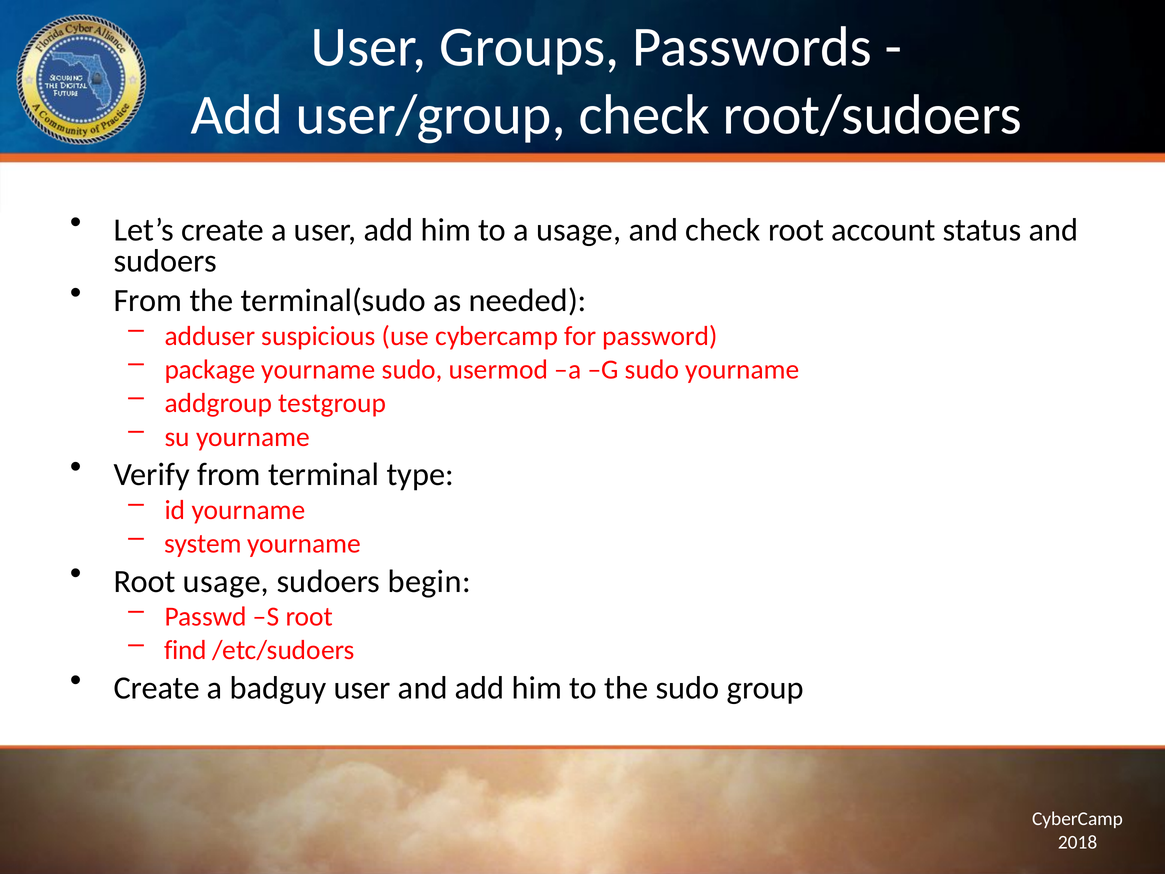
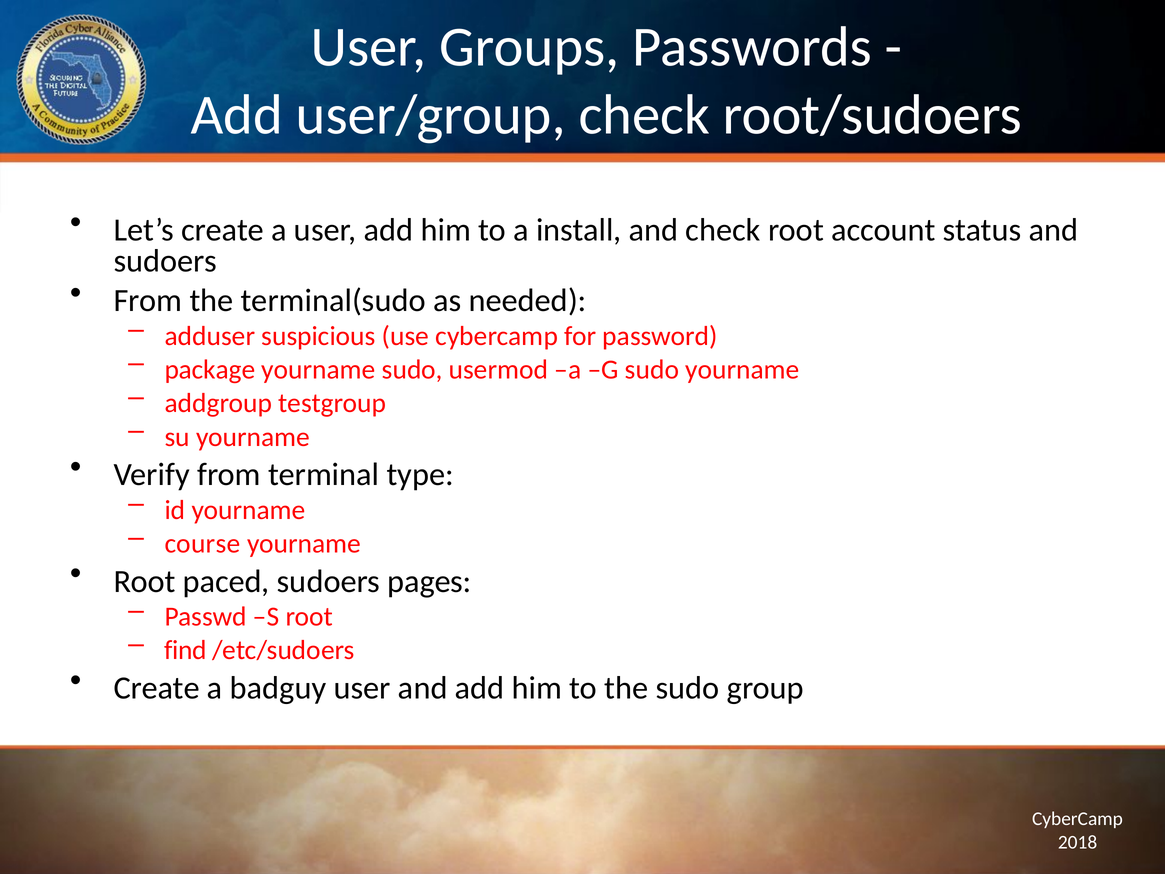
a usage: usage -> install (579, 230)
system: system -> course (203, 544)
Root usage: usage -> paced (226, 581)
begin: begin -> pages (429, 581)
